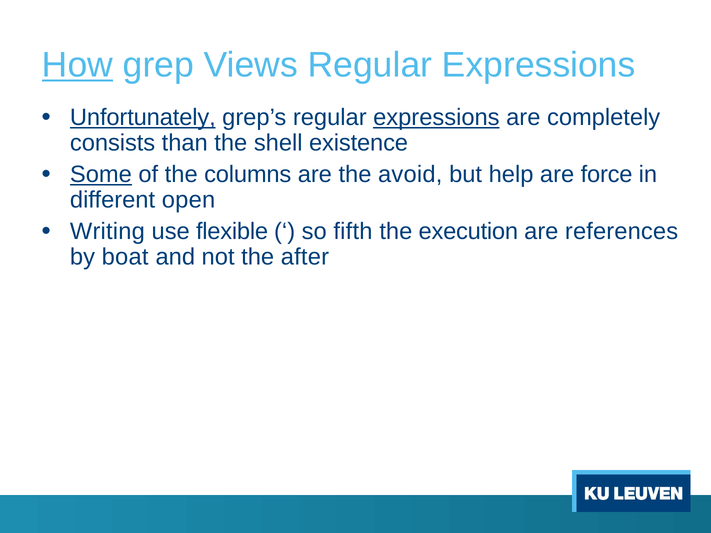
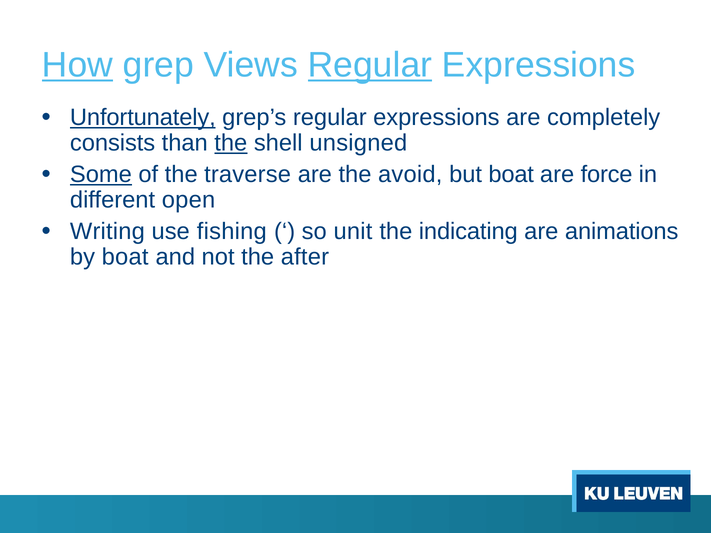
Regular underline: none -> present (370, 65)
expressions underline: present -> none (436, 118)
the underline: none -> present (231, 143)
existence: existence -> unsigned (358, 143)
columns: columns -> traverse (248, 175)
but help: help -> boat (511, 175)
flexible: flexible -> fishing (232, 231)
fifth: fifth -> unit (353, 231)
execution: execution -> indicating (468, 231)
references: references -> animations (622, 231)
